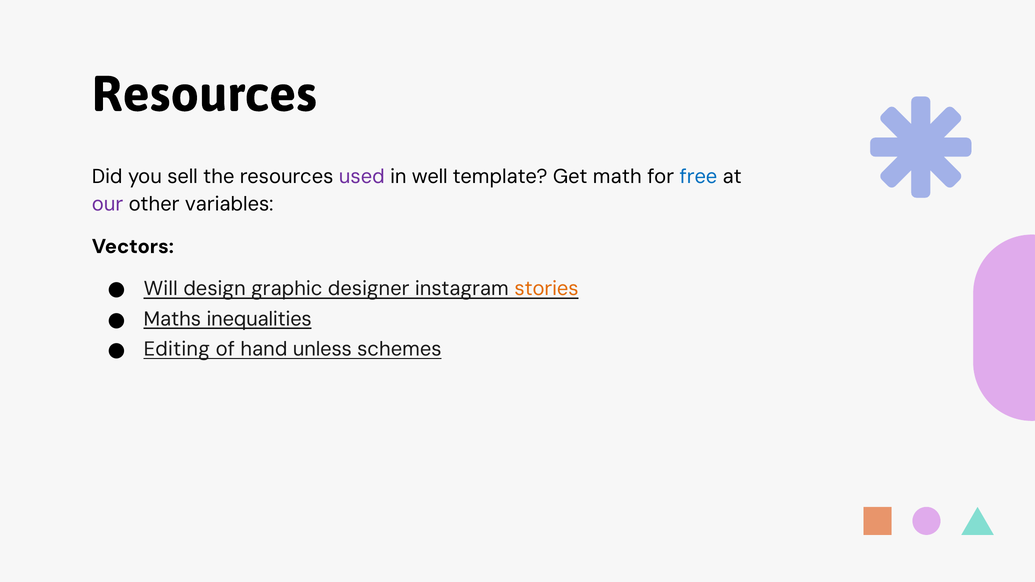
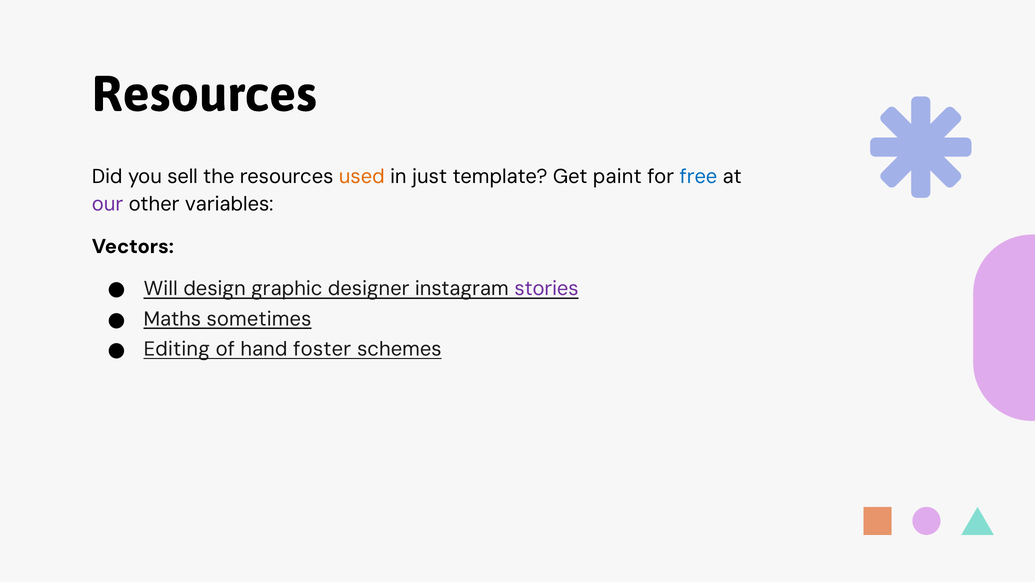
used colour: purple -> orange (362, 177)
well: well -> just (430, 177)
math: math -> paint (617, 177)
stories colour: orange -> purple (546, 289)
inequalities: inequalities -> sometimes (259, 319)
unless: unless -> foster (322, 349)
